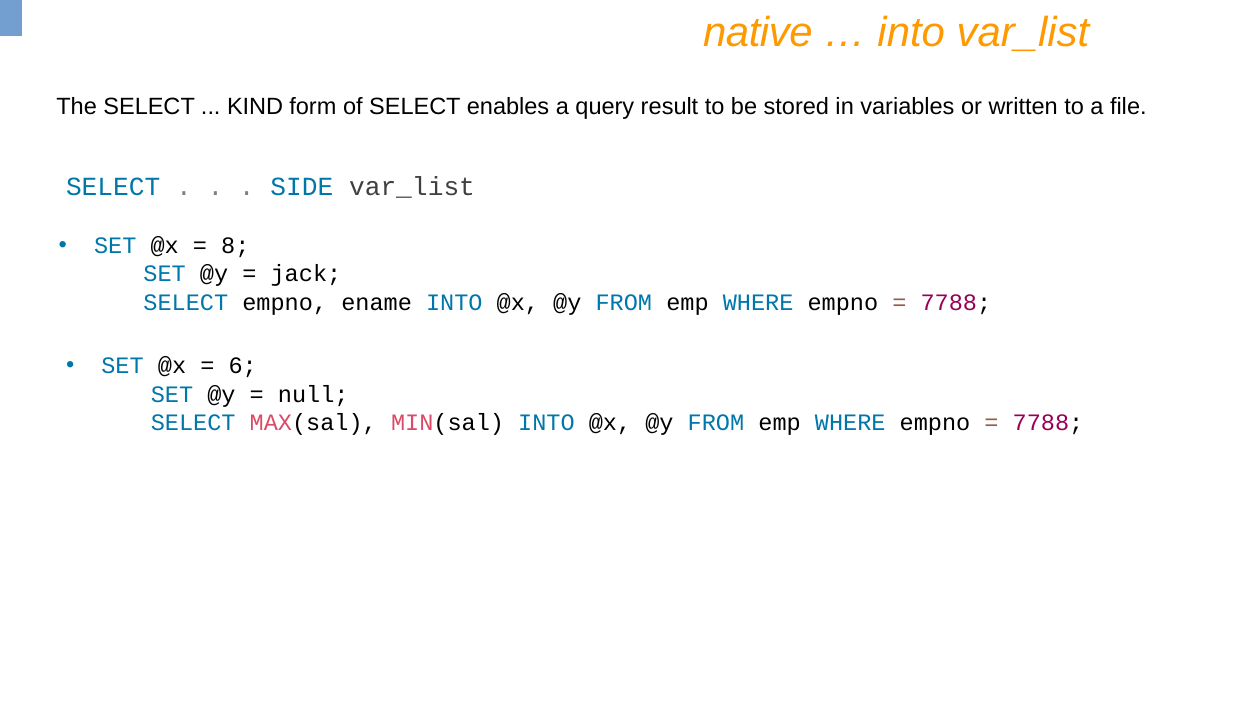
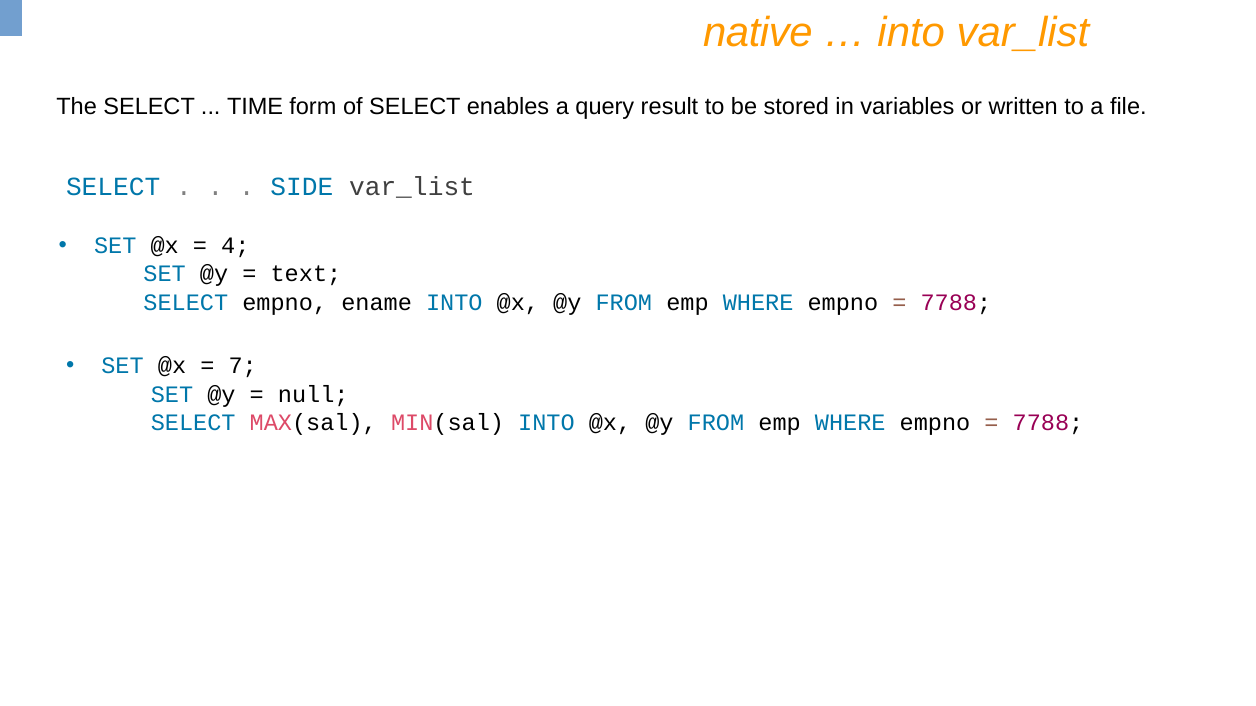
KIND: KIND -> TIME (255, 107)
8: 8 -> 4 (235, 246)
jack: jack -> text (306, 274)
6: 6 -> 7 (243, 366)
